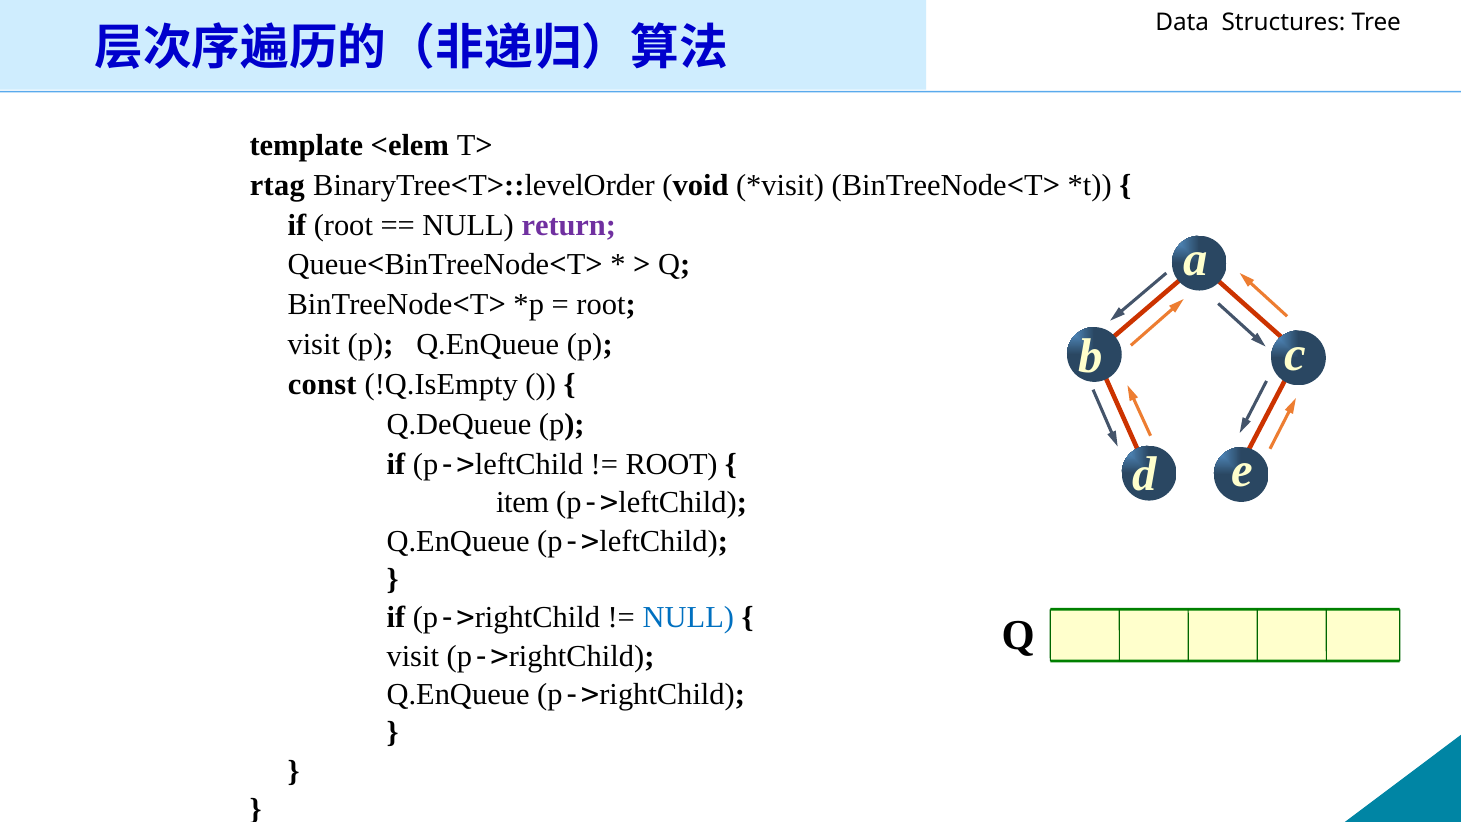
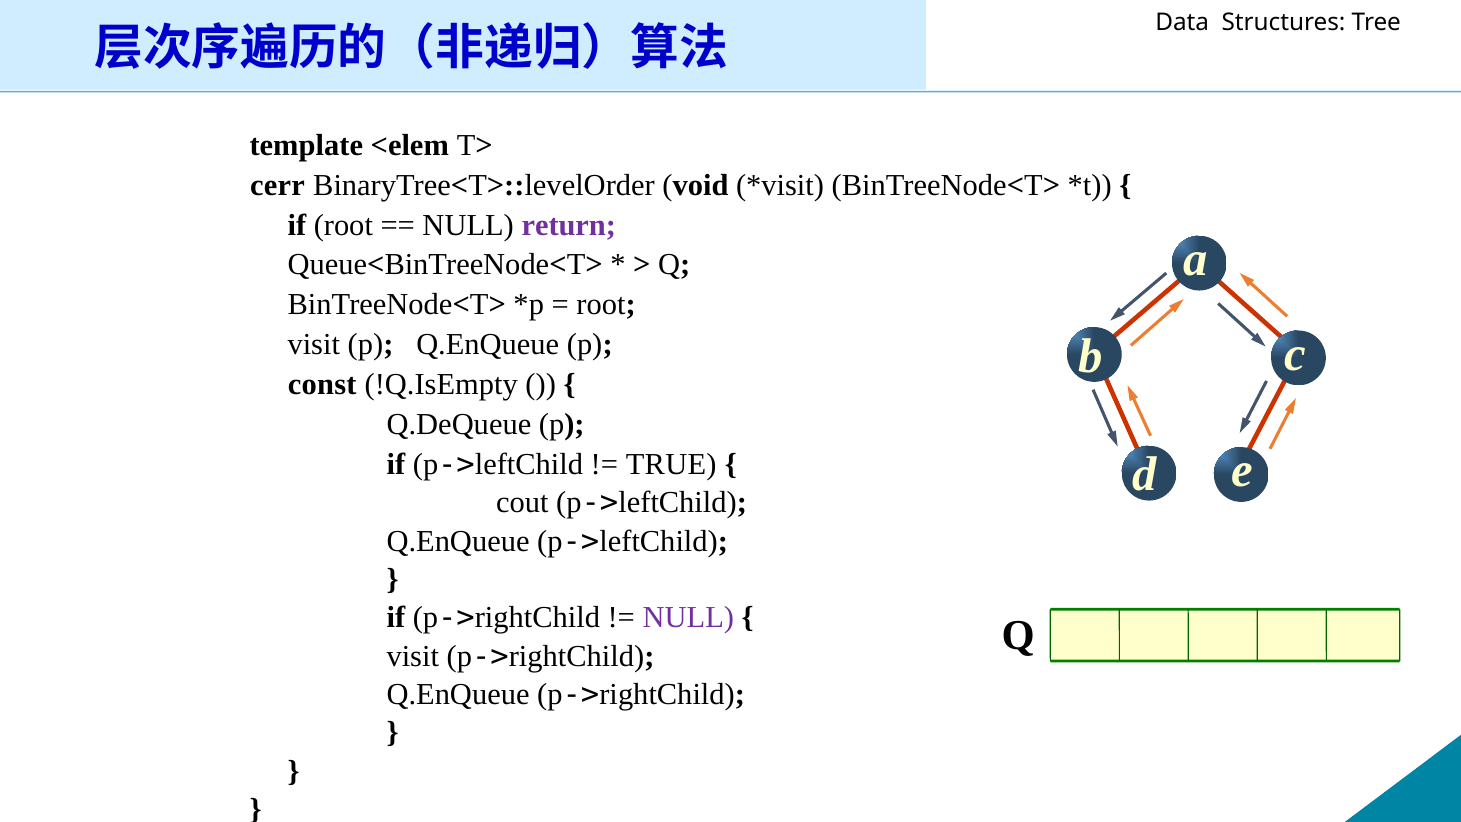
rtag: rtag -> cerr (277, 185)
ROOT: ROOT -> TRUE (671, 464)
item: item -> cout (522, 502)
NULL colour: blue -> purple (688, 618)
